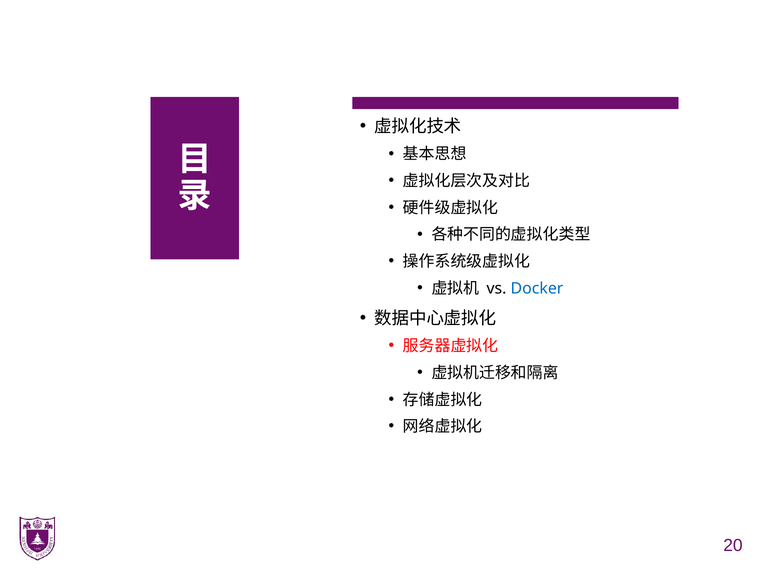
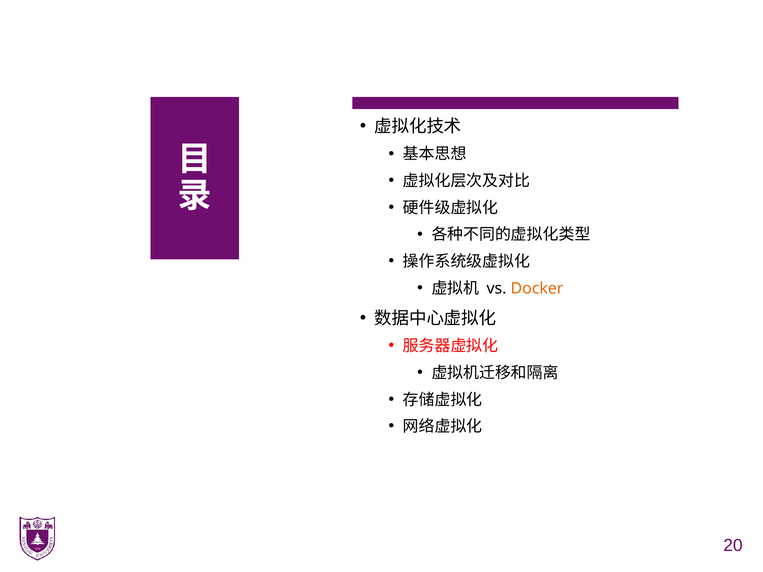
Docker colour: blue -> orange (537, 289)
